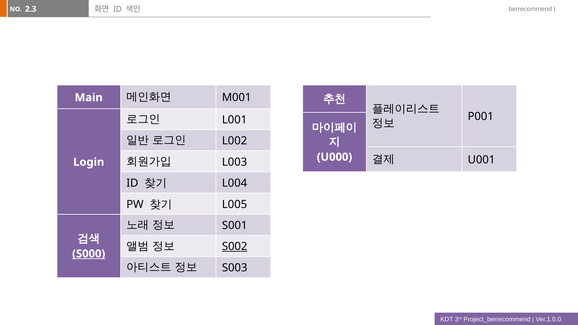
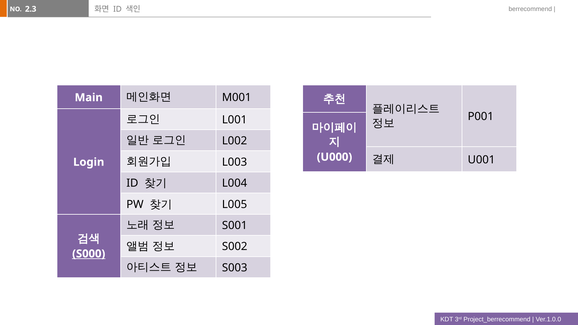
S002 underline: present -> none (235, 247)
